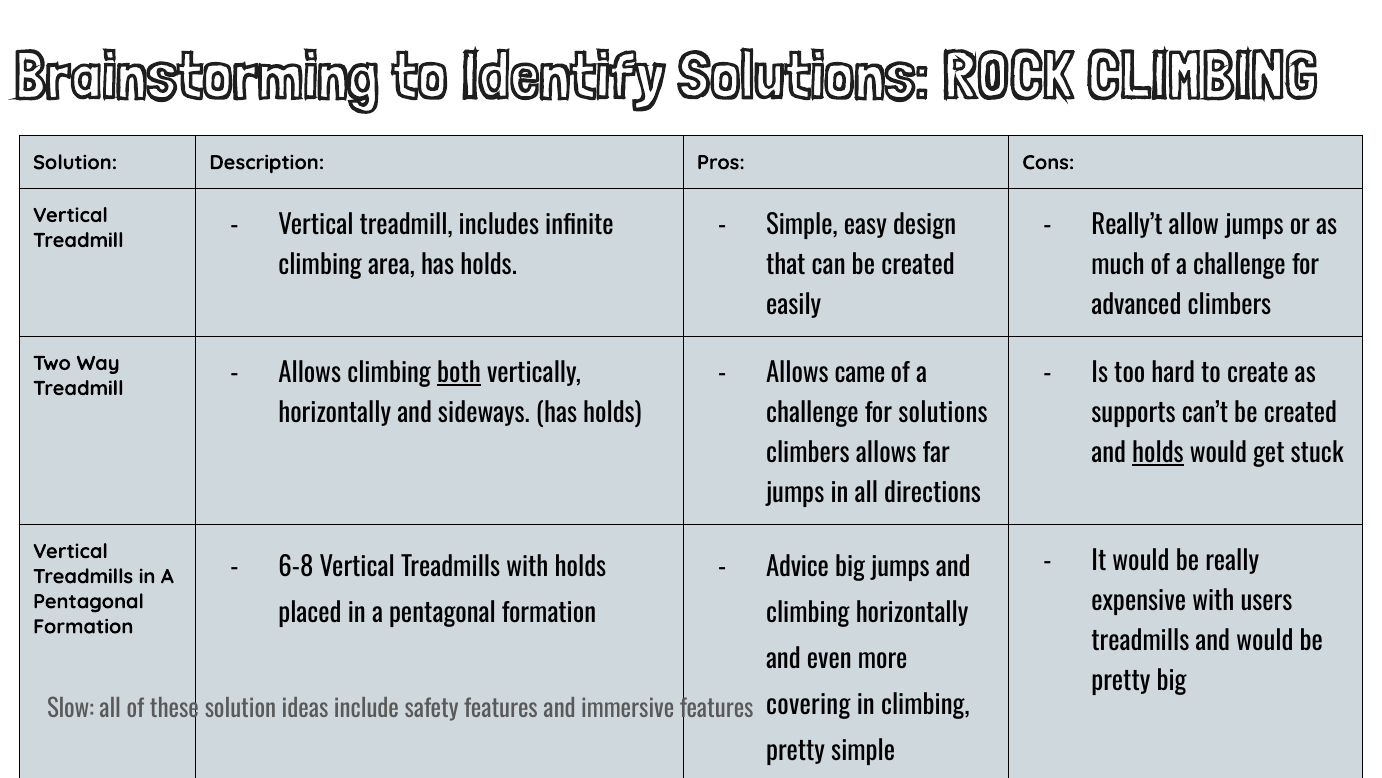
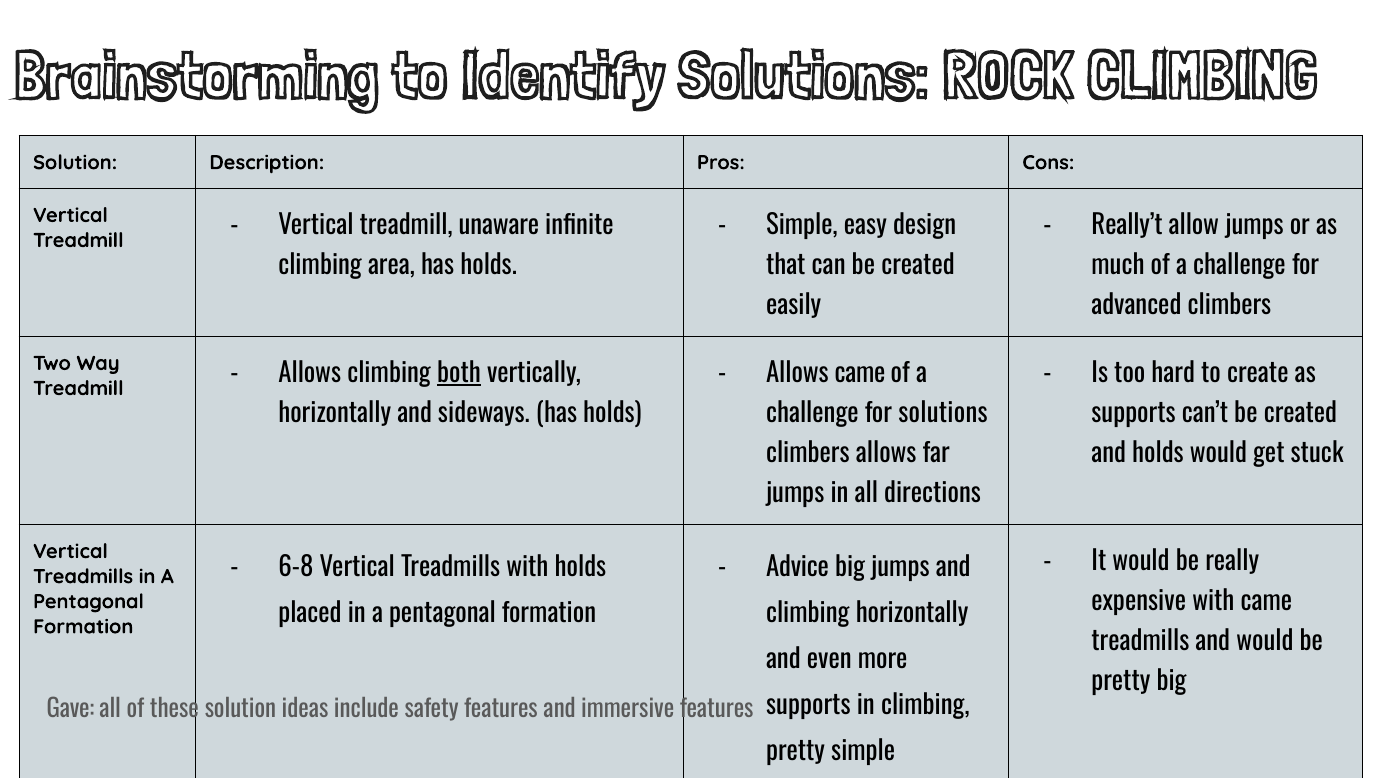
includes: includes -> unaware (499, 225)
holds underline: present -> none (1158, 453)
with users: users -> came (1266, 601)
covering: covering -> supports (808, 705)
Slow: Slow -> Gave (71, 709)
